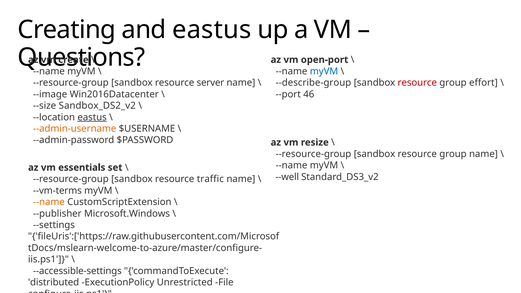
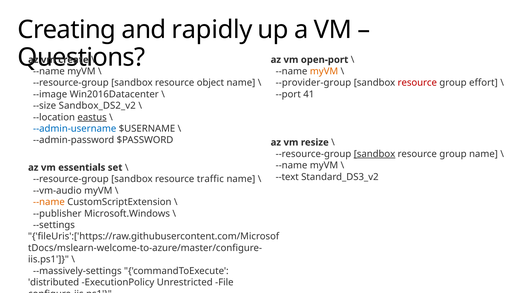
and eastus: eastus -> rapidly (212, 30)
myVM colour: blue -> orange (324, 71)
server: server -> object (210, 83)
--describe-group: --describe-group -> --provider-group (313, 83)
46: 46 -> 41 (309, 94)
--admin-username colour: orange -> blue (75, 129)
sandbox underline: none -> present (374, 154)
--well: --well -> --text (287, 177)
--vm-terms: --vm-terms -> --vm-audio (57, 191)
--accessible-settings: --accessible-settings -> --massively-settings (77, 271)
